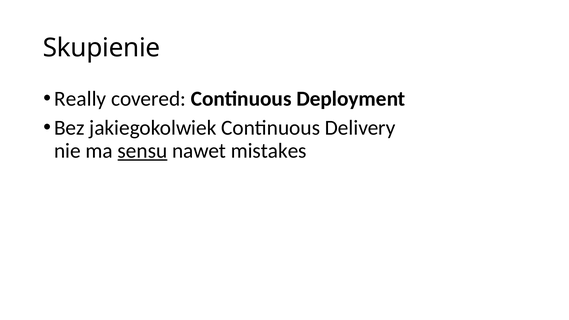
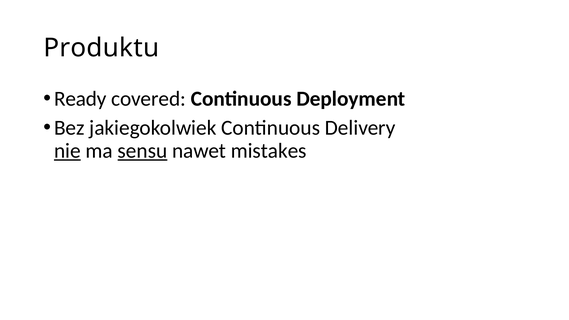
Skupienie: Skupienie -> Produktu (101, 48)
Really: Really -> Ready (80, 99)
nie underline: none -> present (67, 151)
